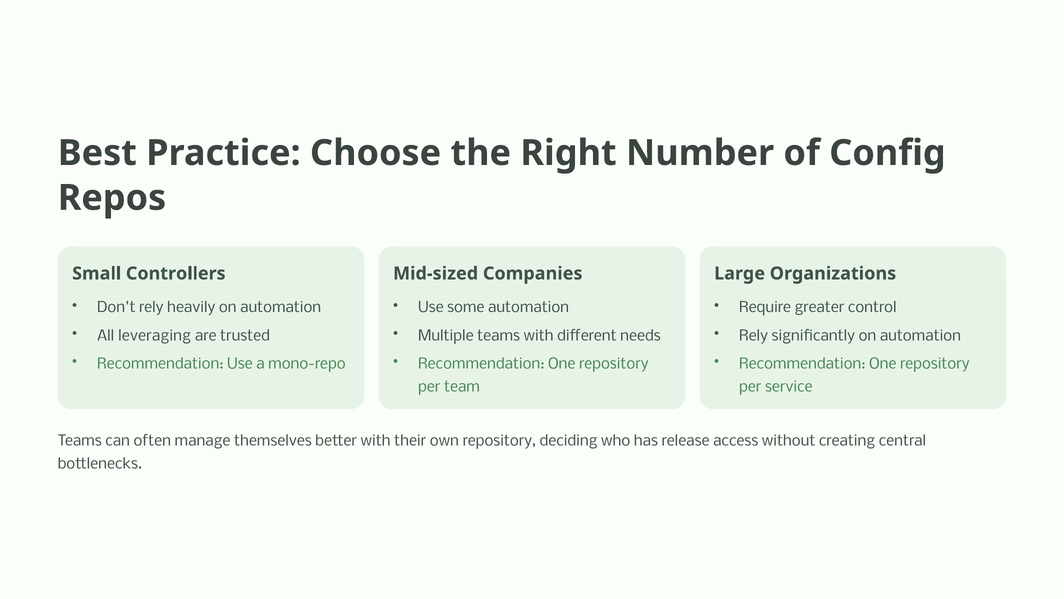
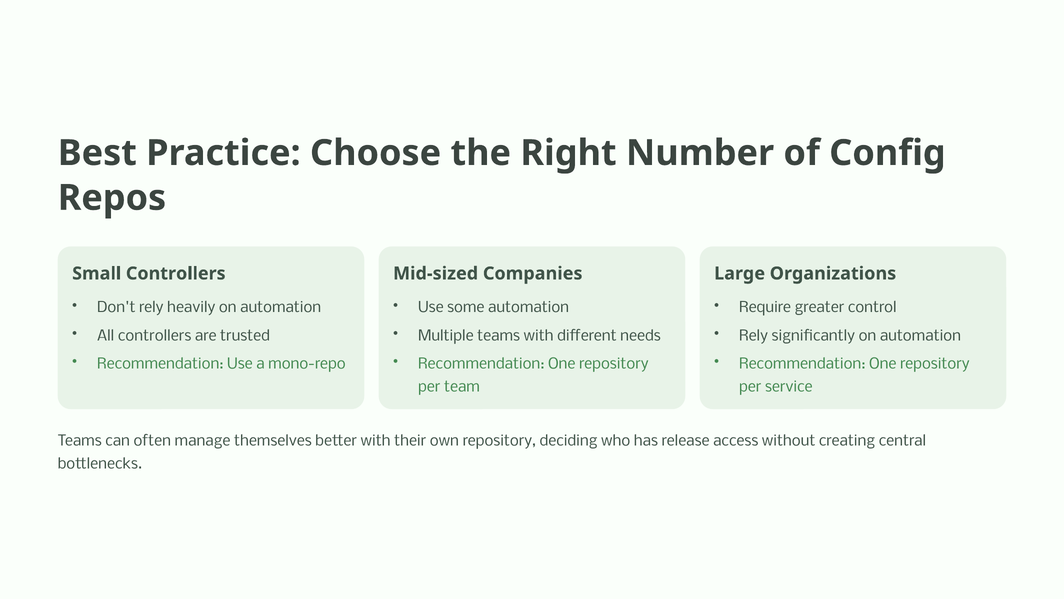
All leveraging: leveraging -> controllers (155, 336)
